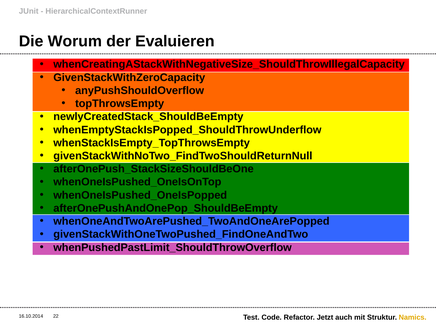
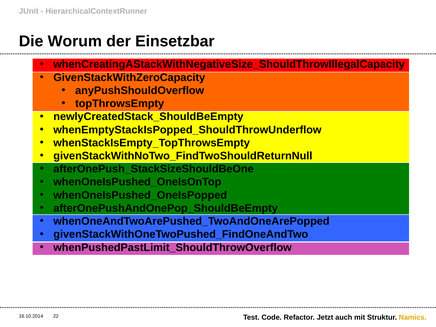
Evaluieren: Evaluieren -> Einsetzbar (175, 41)
